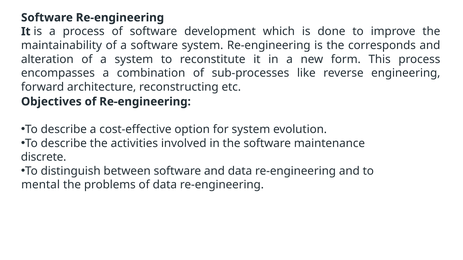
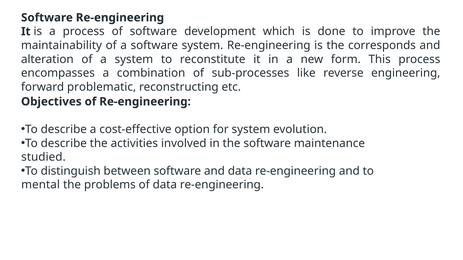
architecture: architecture -> problematic (102, 87)
discrete: discrete -> studied (43, 157)
